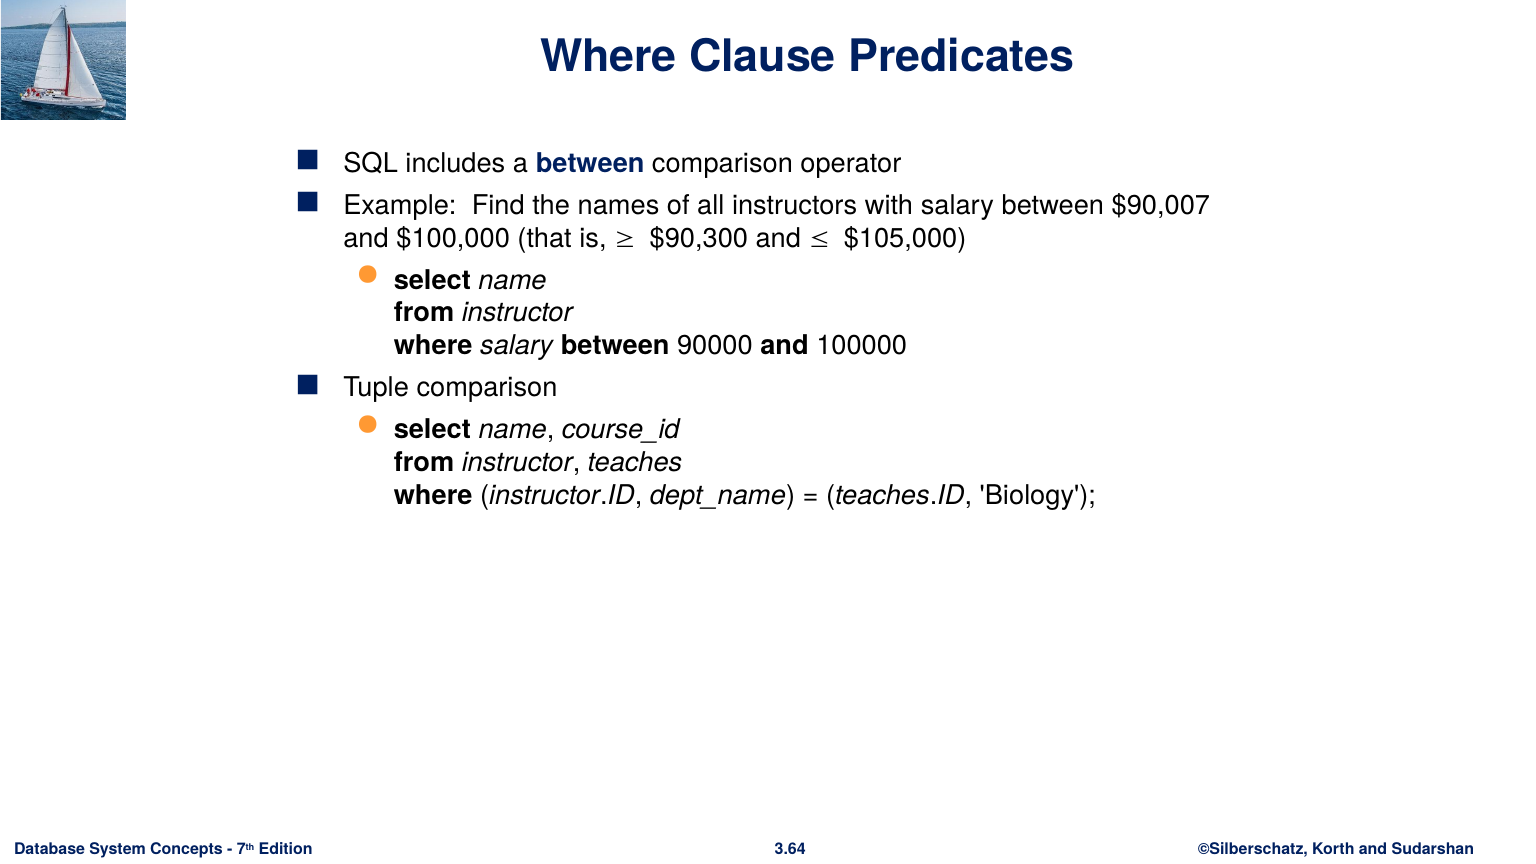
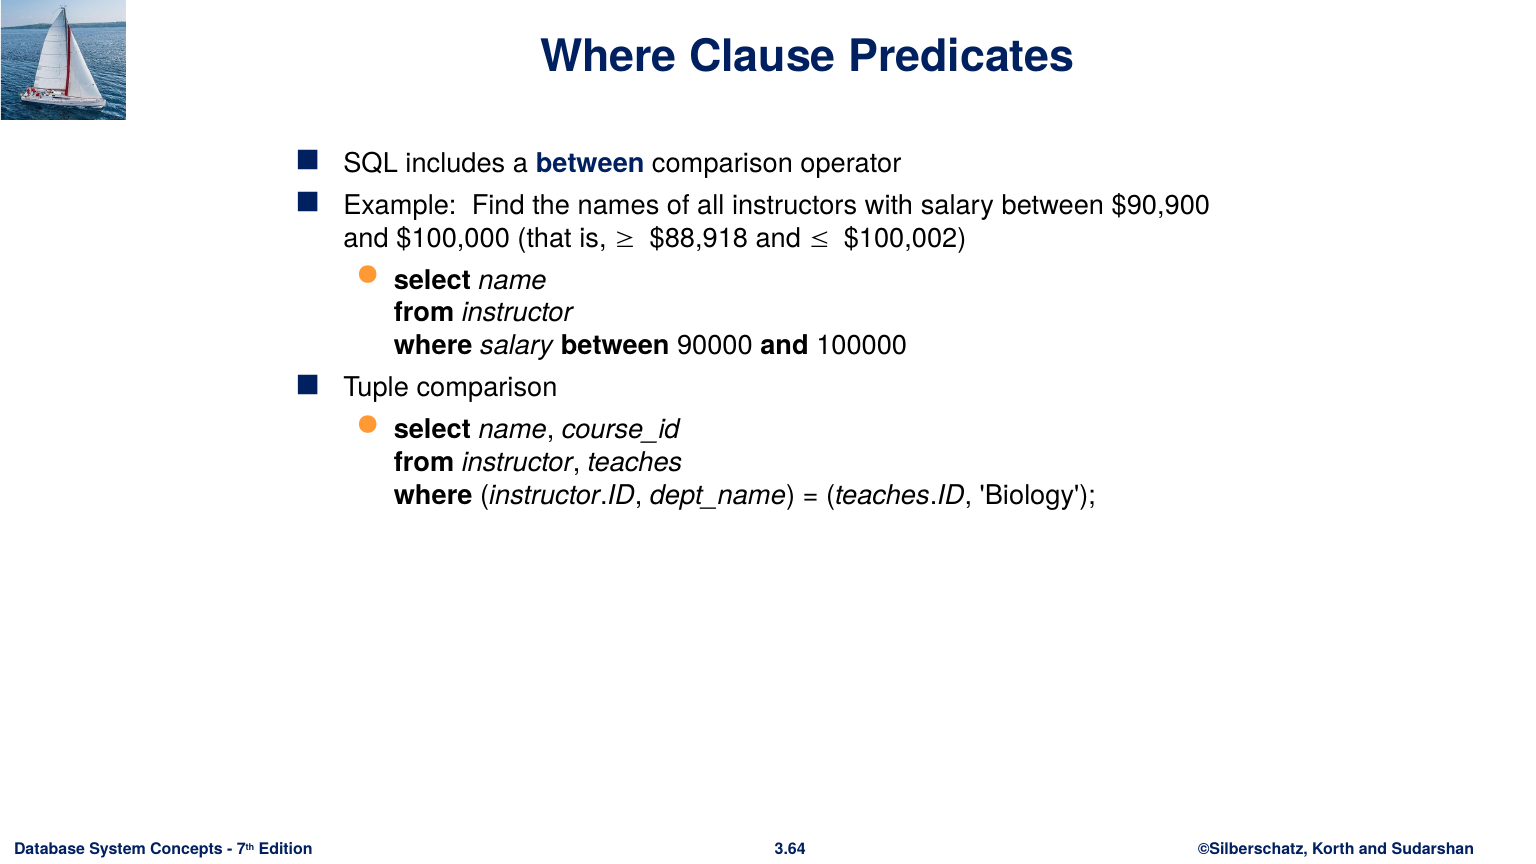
$90,007: $90,007 -> $90,900 (1161, 205)
$90,300: $90,300 -> $88,918 (699, 238)
$105,000: $105,000 -> $100,002 (905, 238)
